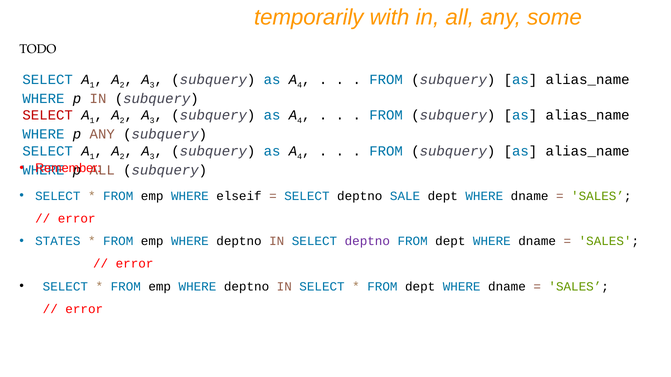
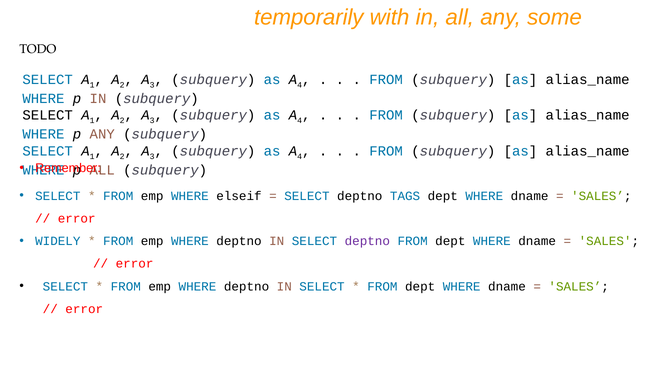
SELECT colour: red -> black (48, 115)
SALE: SALE -> TAGS (405, 196)
STATES: STATES -> WIDELY (58, 241)
